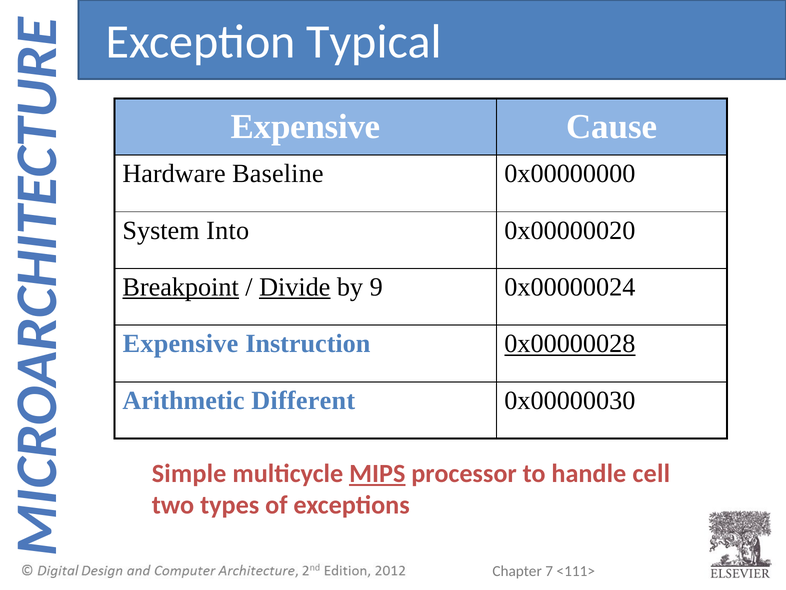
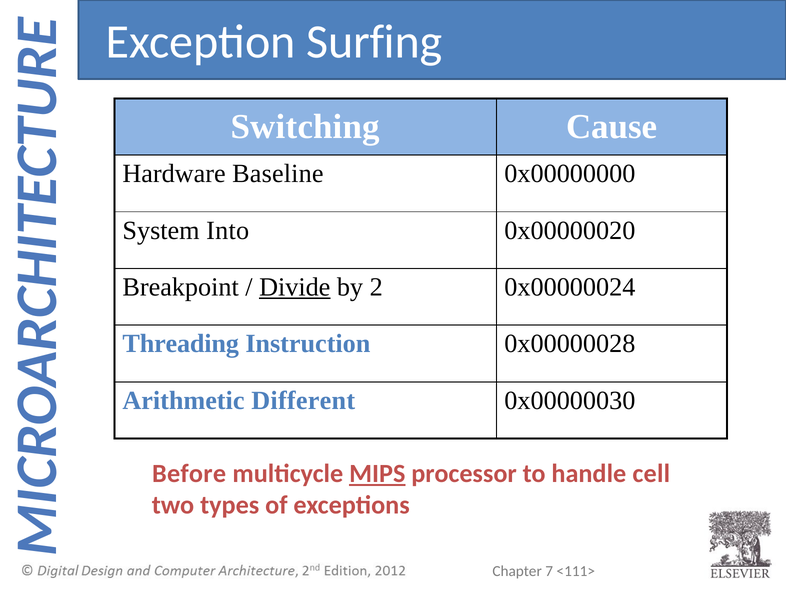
Typical: Typical -> Surfing (374, 42)
Expensive: Expensive -> Switching (305, 127)
Breakpoint underline: present -> none (181, 287)
9: 9 -> 2 (376, 287)
Expensive: Expensive -> Threading (181, 344)
0x00000028 underline: present -> none (570, 344)
Simple: Simple -> Before (189, 473)
